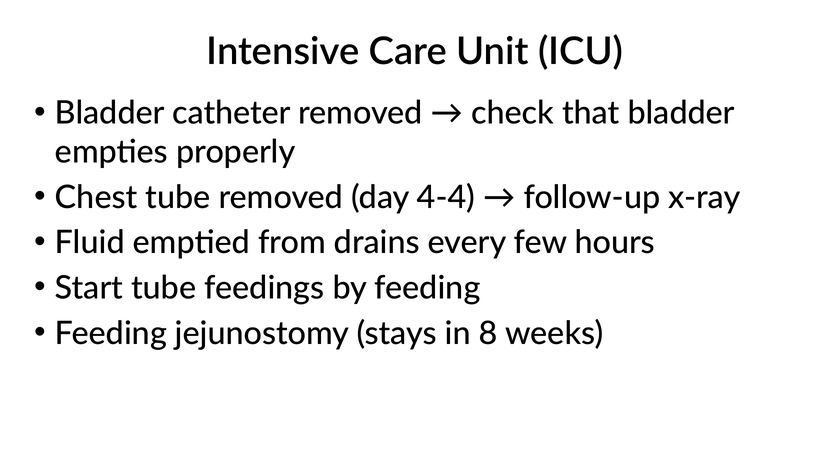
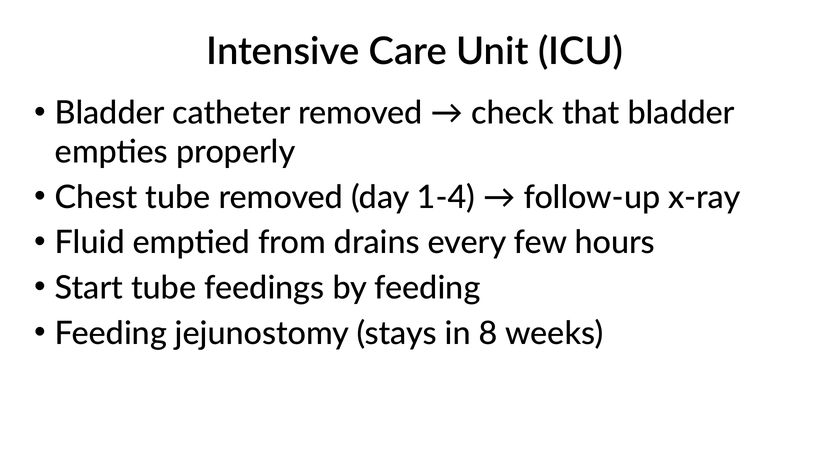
4-4: 4-4 -> 1-4 (446, 197)
